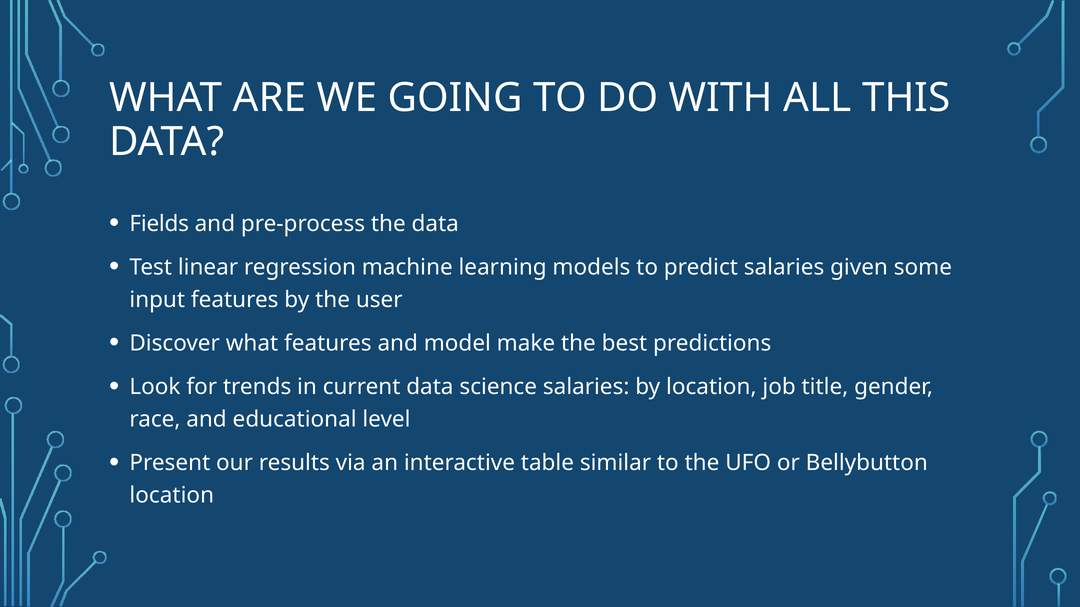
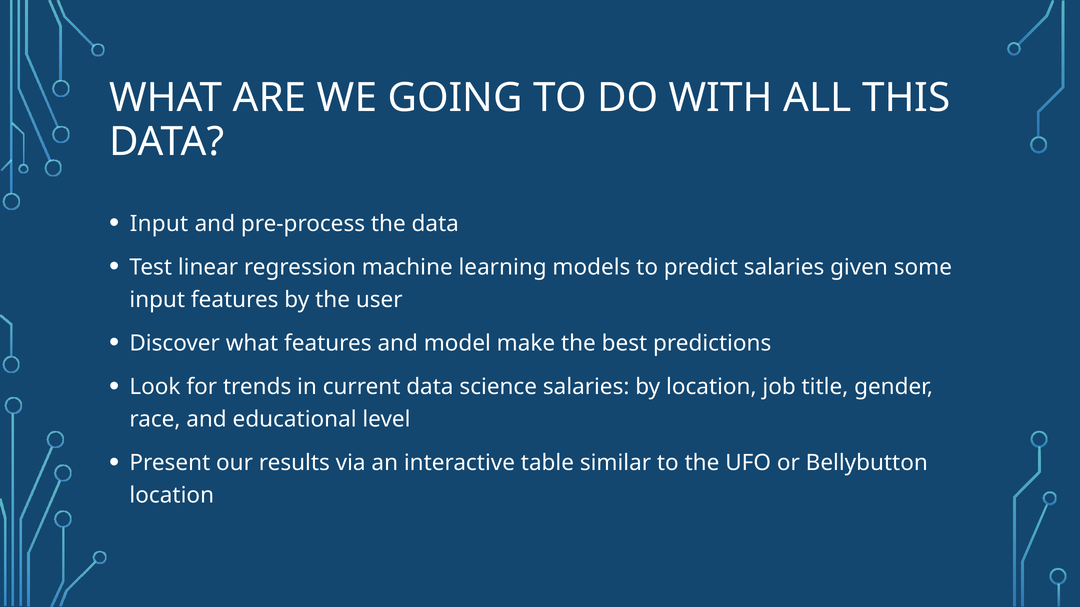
Fields: Fields -> Input (159, 224)
